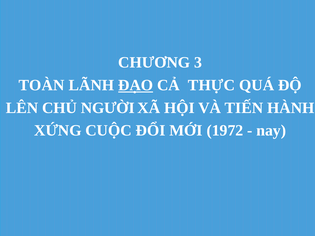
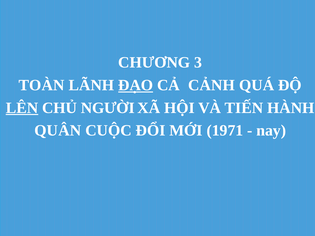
THỰC: THỰC -> CẢNH (211, 85)
LÊN underline: none -> present (22, 108)
XỨNG: XỨNG -> QUÂN (58, 131)
1972: 1972 -> 1971 (225, 131)
